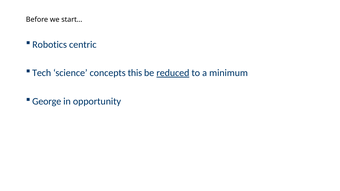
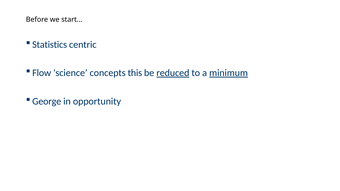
Robotics: Robotics -> Statistics (50, 45)
Tech: Tech -> Flow (42, 73)
minimum underline: none -> present (229, 73)
